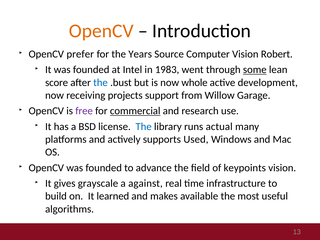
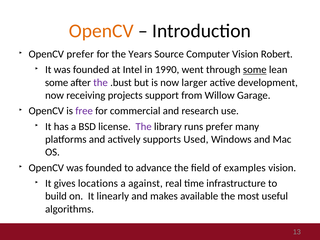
1983: 1983 -> 1990 (167, 70)
score: score -> some (57, 82)
the colour: blue -> purple (101, 82)
whole: whole -> larger (194, 82)
commercial underline: present -> none (135, 111)
The colour: blue -> purple (144, 127)
runs actual: actual -> prefer (219, 127)
keypoints: keypoints -> examples (245, 168)
grayscale: grayscale -> locations (98, 183)
learned: learned -> linearly (113, 196)
